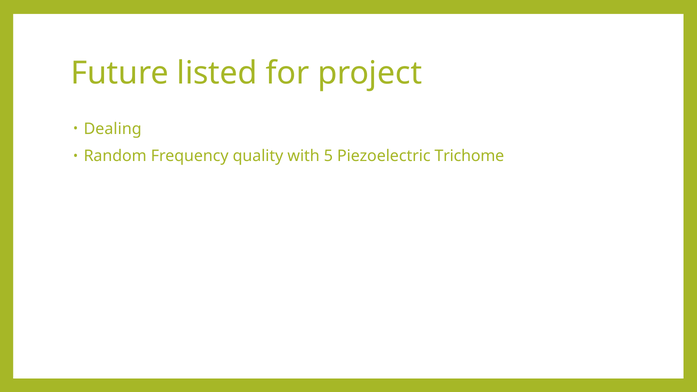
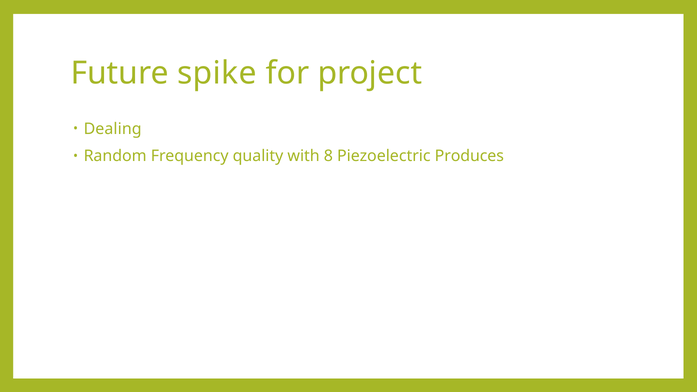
listed: listed -> spike (217, 73)
5: 5 -> 8 (328, 156)
Trichome: Trichome -> Produces (469, 156)
